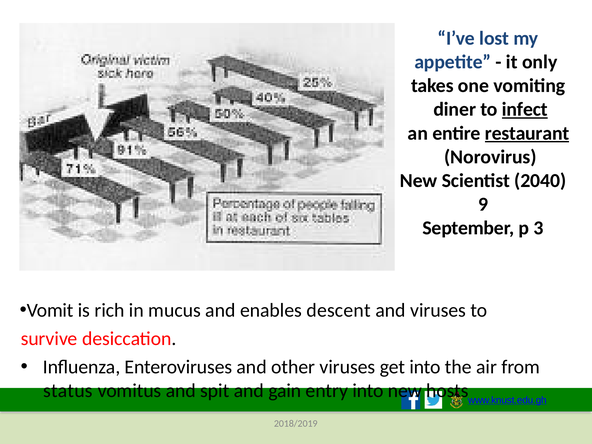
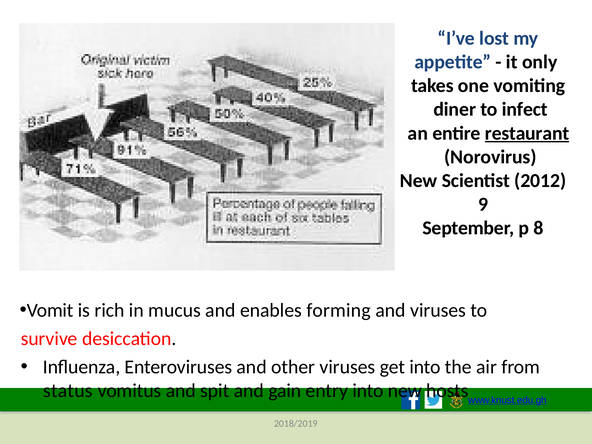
infect underline: present -> none (525, 109)
2040: 2040 -> 2012 (540, 181)
3: 3 -> 8 (538, 228)
descent: descent -> forming (339, 310)
